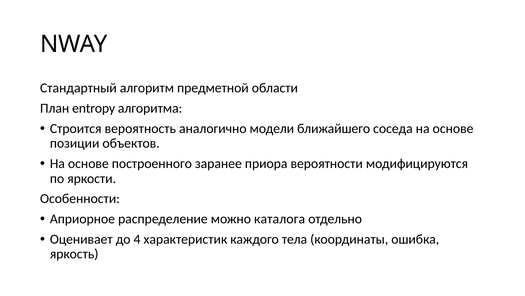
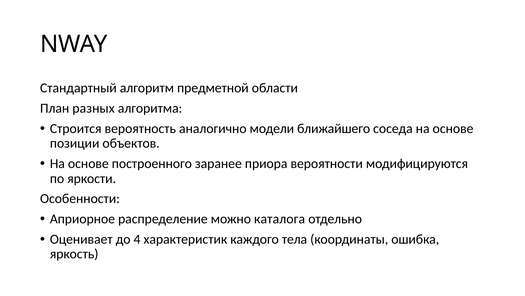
entropy: entropy -> разных (94, 108)
